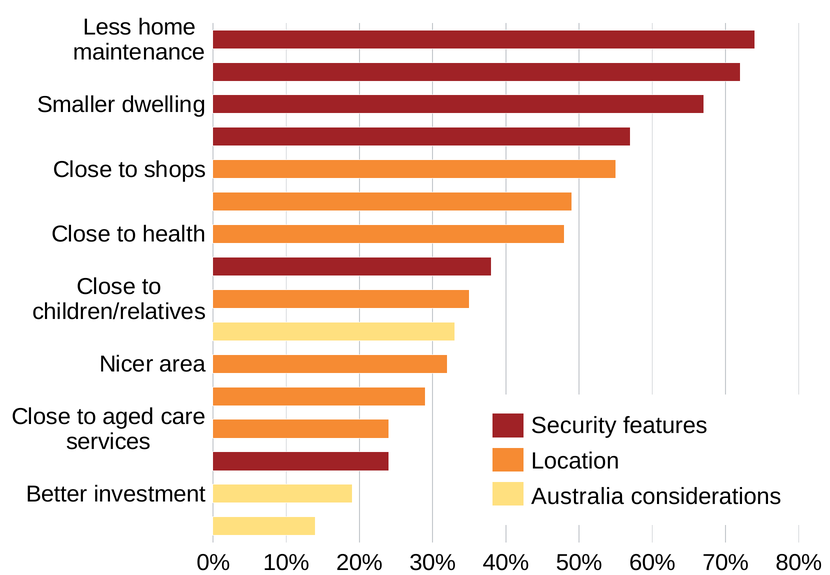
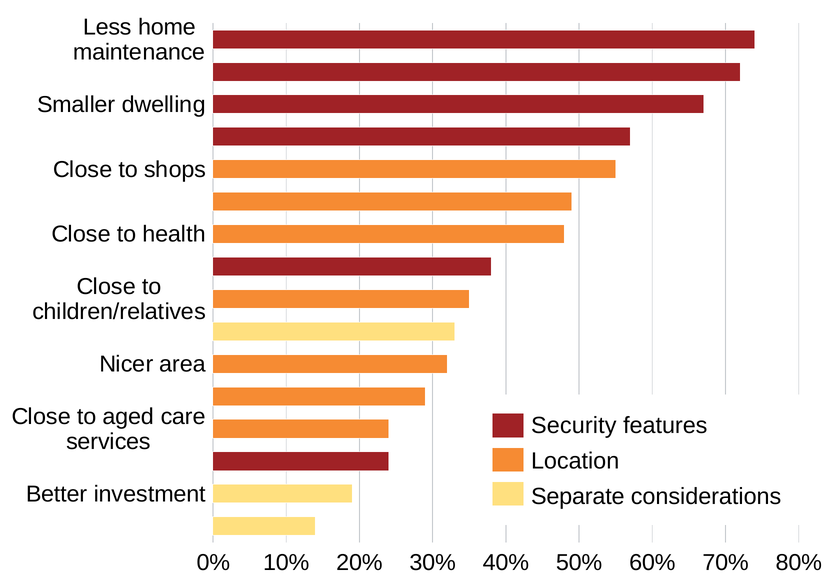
Australia: Australia -> Separate (578, 496)
